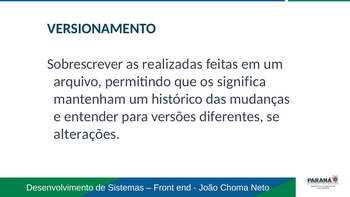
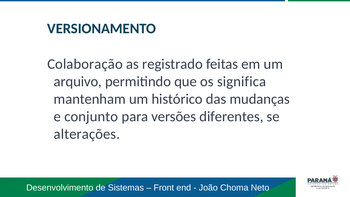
Sobrescrever: Sobrescrever -> Colaboração (85, 64)
realizadas: realizadas -> registrado (172, 64)
entender: entender -> conjunto (91, 116)
